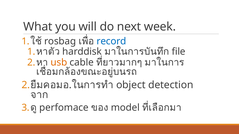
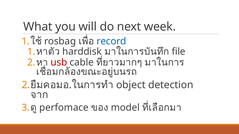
usb colour: orange -> red (59, 63)
